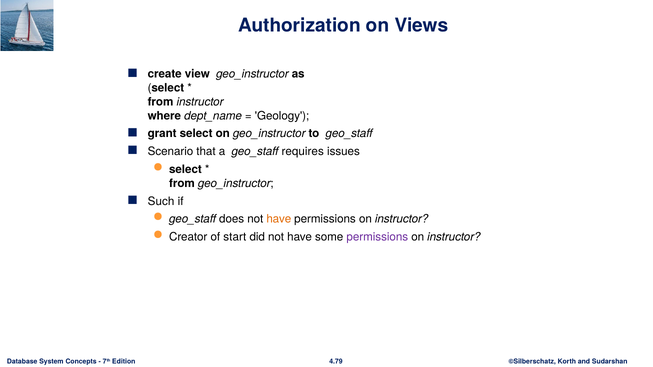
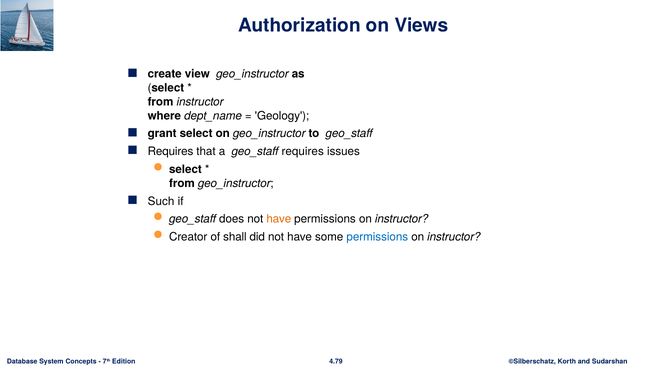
Scenario: Scenario -> Requires (171, 152)
start: start -> shall (235, 237)
permissions colour: purple -> blue (377, 237)
